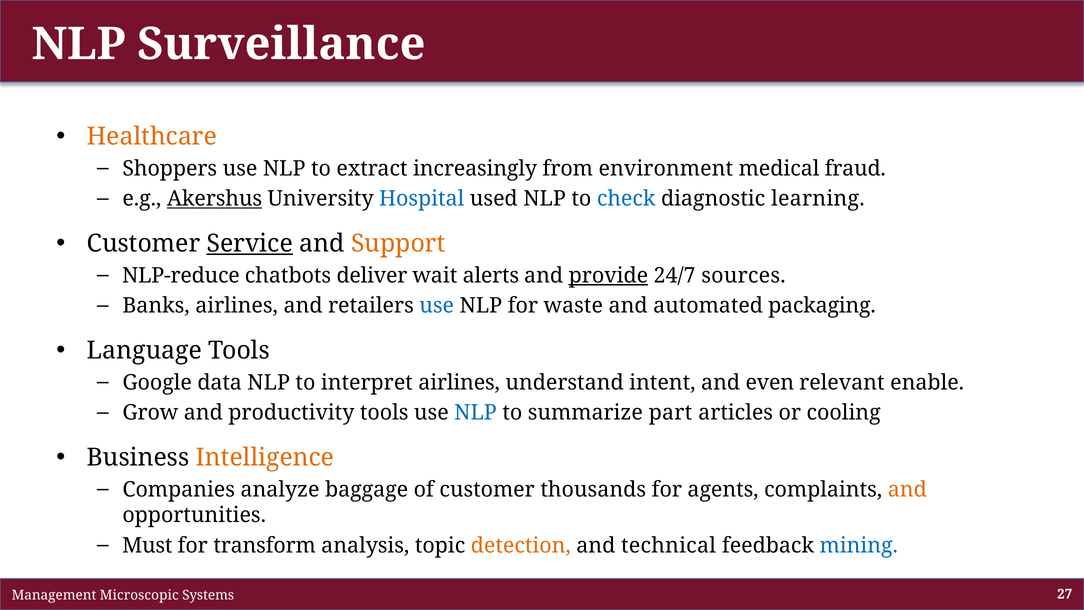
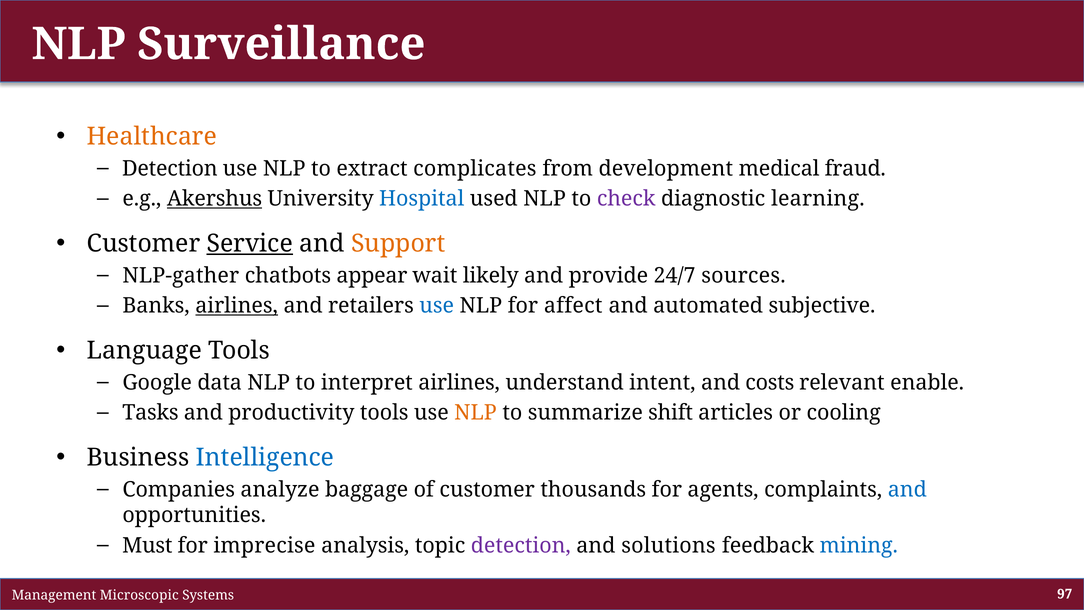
Shoppers: Shoppers -> Detection (170, 168)
increasingly: increasingly -> complicates (475, 168)
environment: environment -> development (666, 168)
check colour: blue -> purple (626, 199)
NLP-reduce: NLP-reduce -> NLP-gather (181, 275)
deliver: deliver -> appear (372, 275)
alerts: alerts -> likely (491, 275)
provide underline: present -> none (608, 275)
airlines underline: none -> present (237, 306)
waste: waste -> affect (573, 306)
packaging: packaging -> subjective (822, 306)
even: even -> costs (770, 382)
Grow: Grow -> Tasks (150, 413)
NLP colour: blue -> orange (476, 413)
part: part -> shift (671, 413)
Intelligence colour: orange -> blue (265, 457)
and colour: orange -> blue (907, 489)
transform: transform -> imprecise (264, 545)
detection colour: orange -> purple (521, 545)
technical: technical -> solutions (668, 545)
27: 27 -> 97 (1065, 594)
